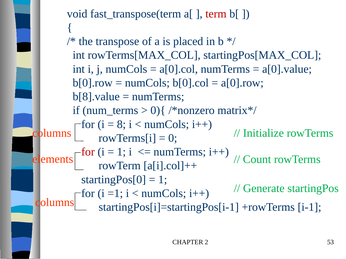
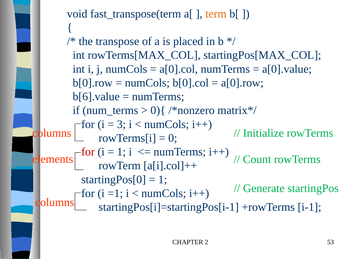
term colour: red -> orange (216, 14)
b[8].value: b[8].value -> b[6].value (96, 97)
8: 8 -> 3 (121, 124)
